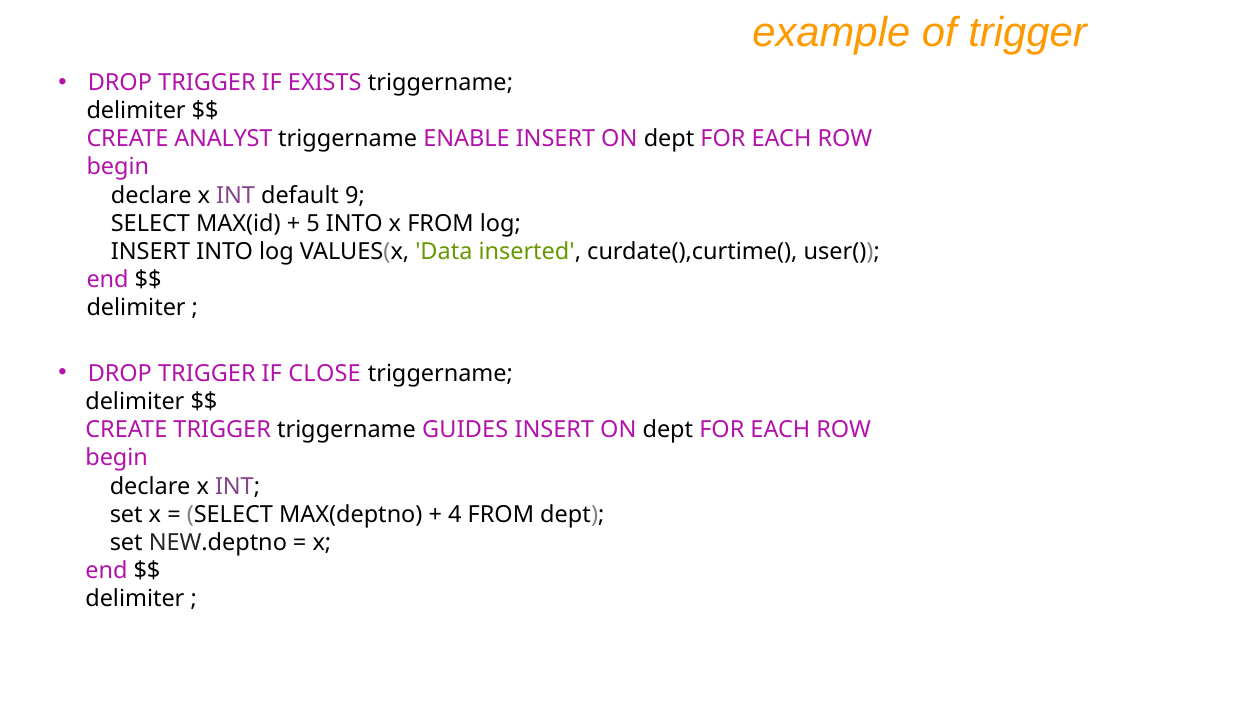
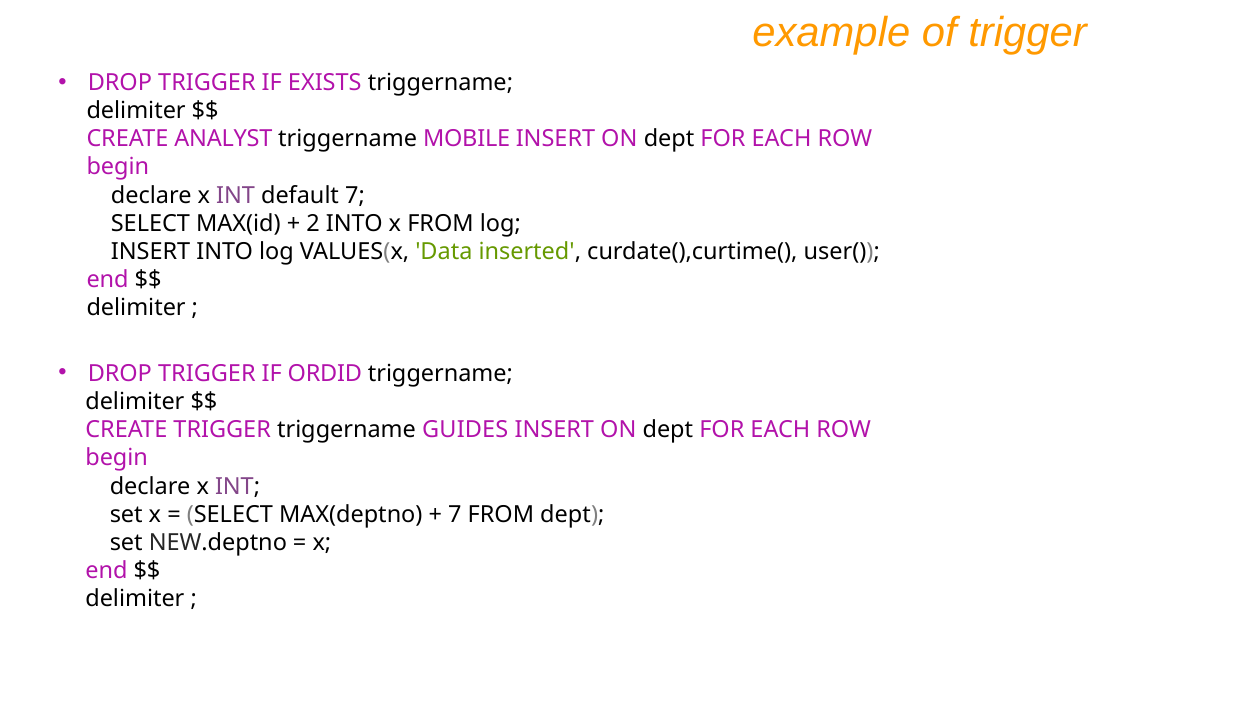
ENABLE: ENABLE -> MOBILE (467, 139)
default 9: 9 -> 7 (355, 195)
5: 5 -> 2 (313, 224)
CLOSE: CLOSE -> ORDID (325, 373)
4: 4 -> 7 (455, 514)
